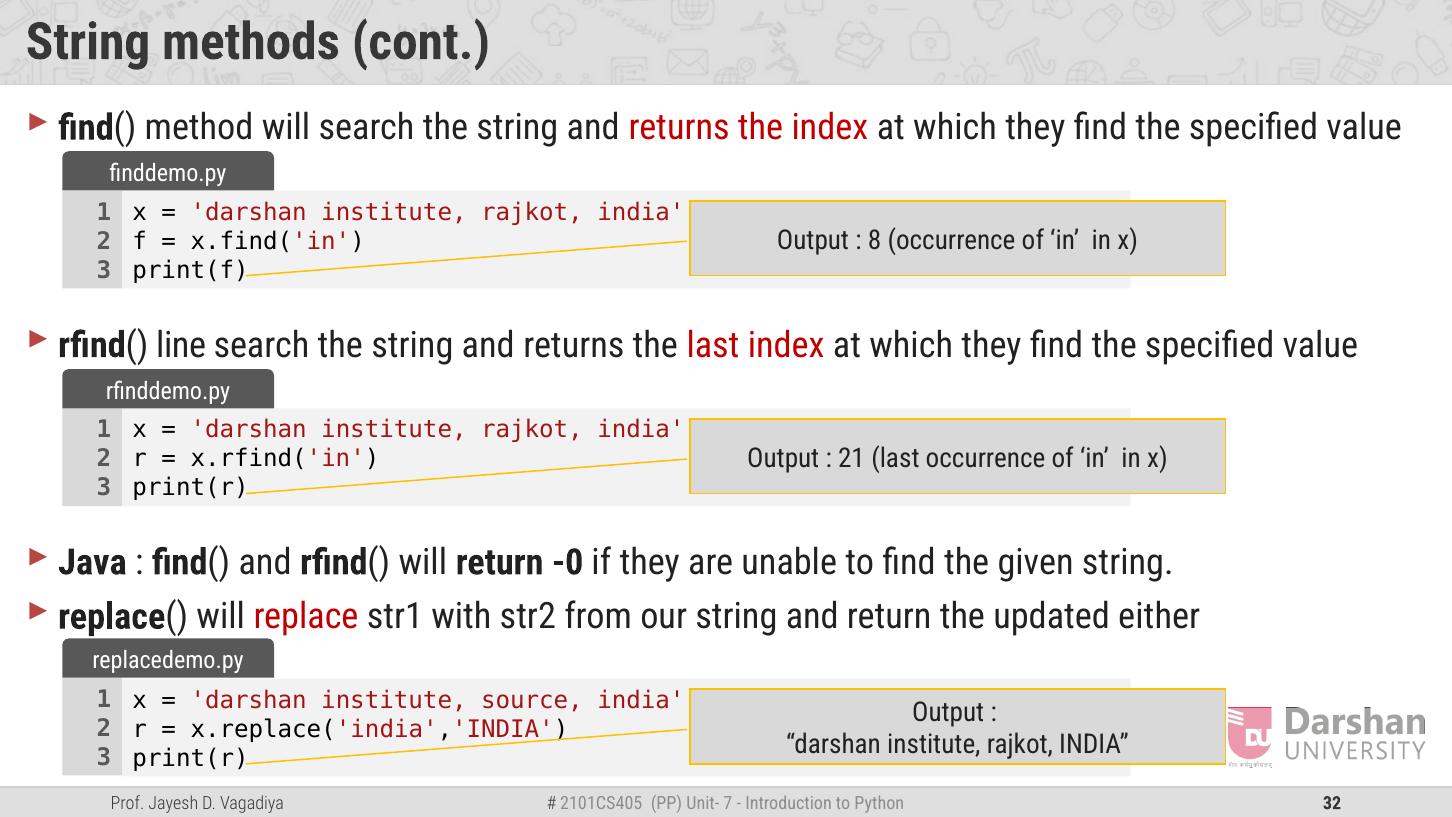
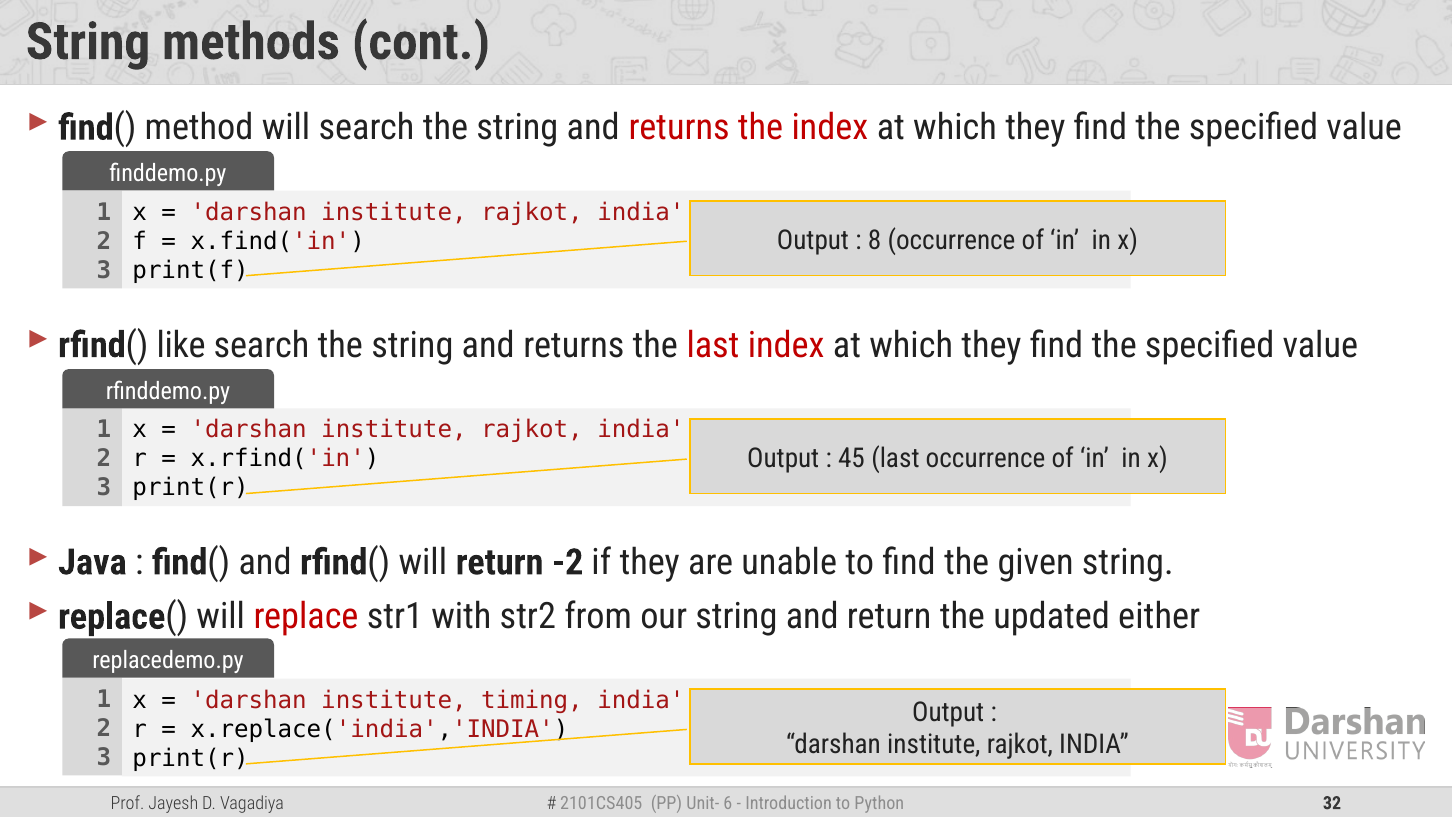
line: line -> like (181, 345)
21: 21 -> 45 (851, 458)
-0: -0 -> -2 (568, 562)
source: source -> timing (532, 700)
7: 7 -> 6 (728, 803)
